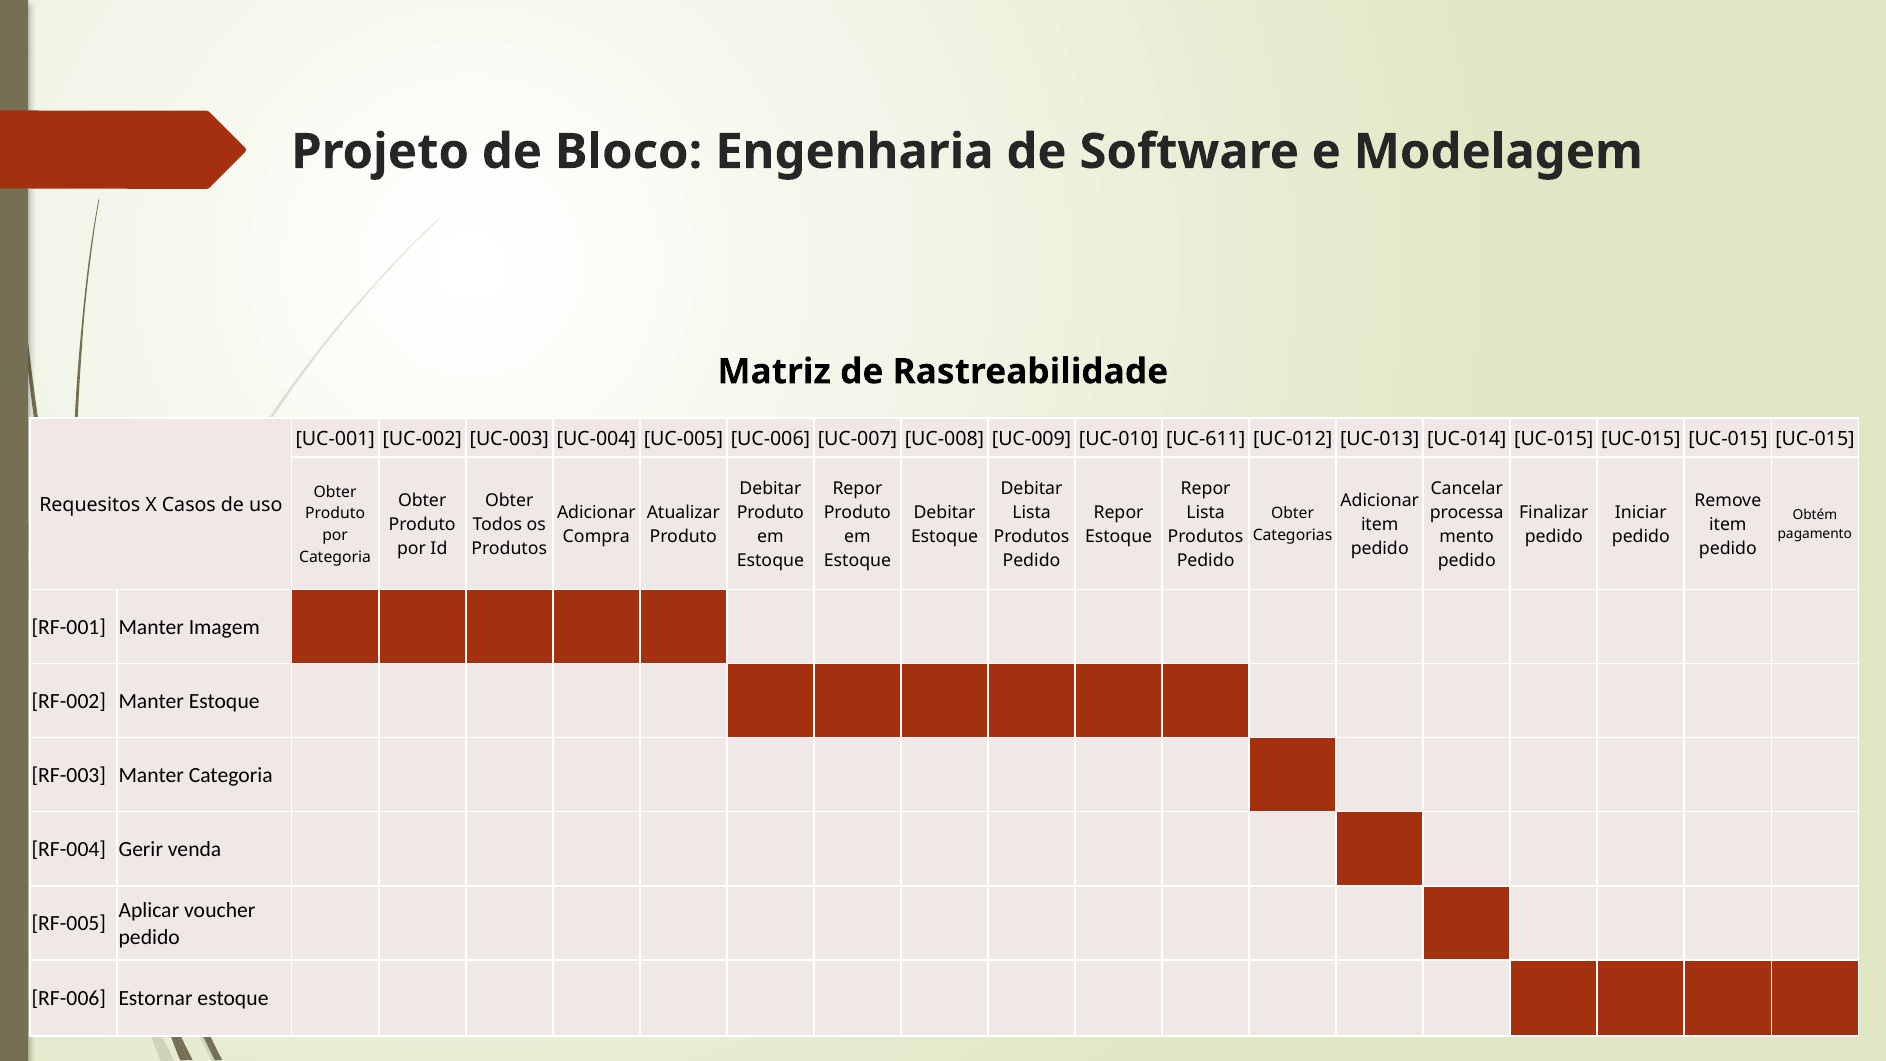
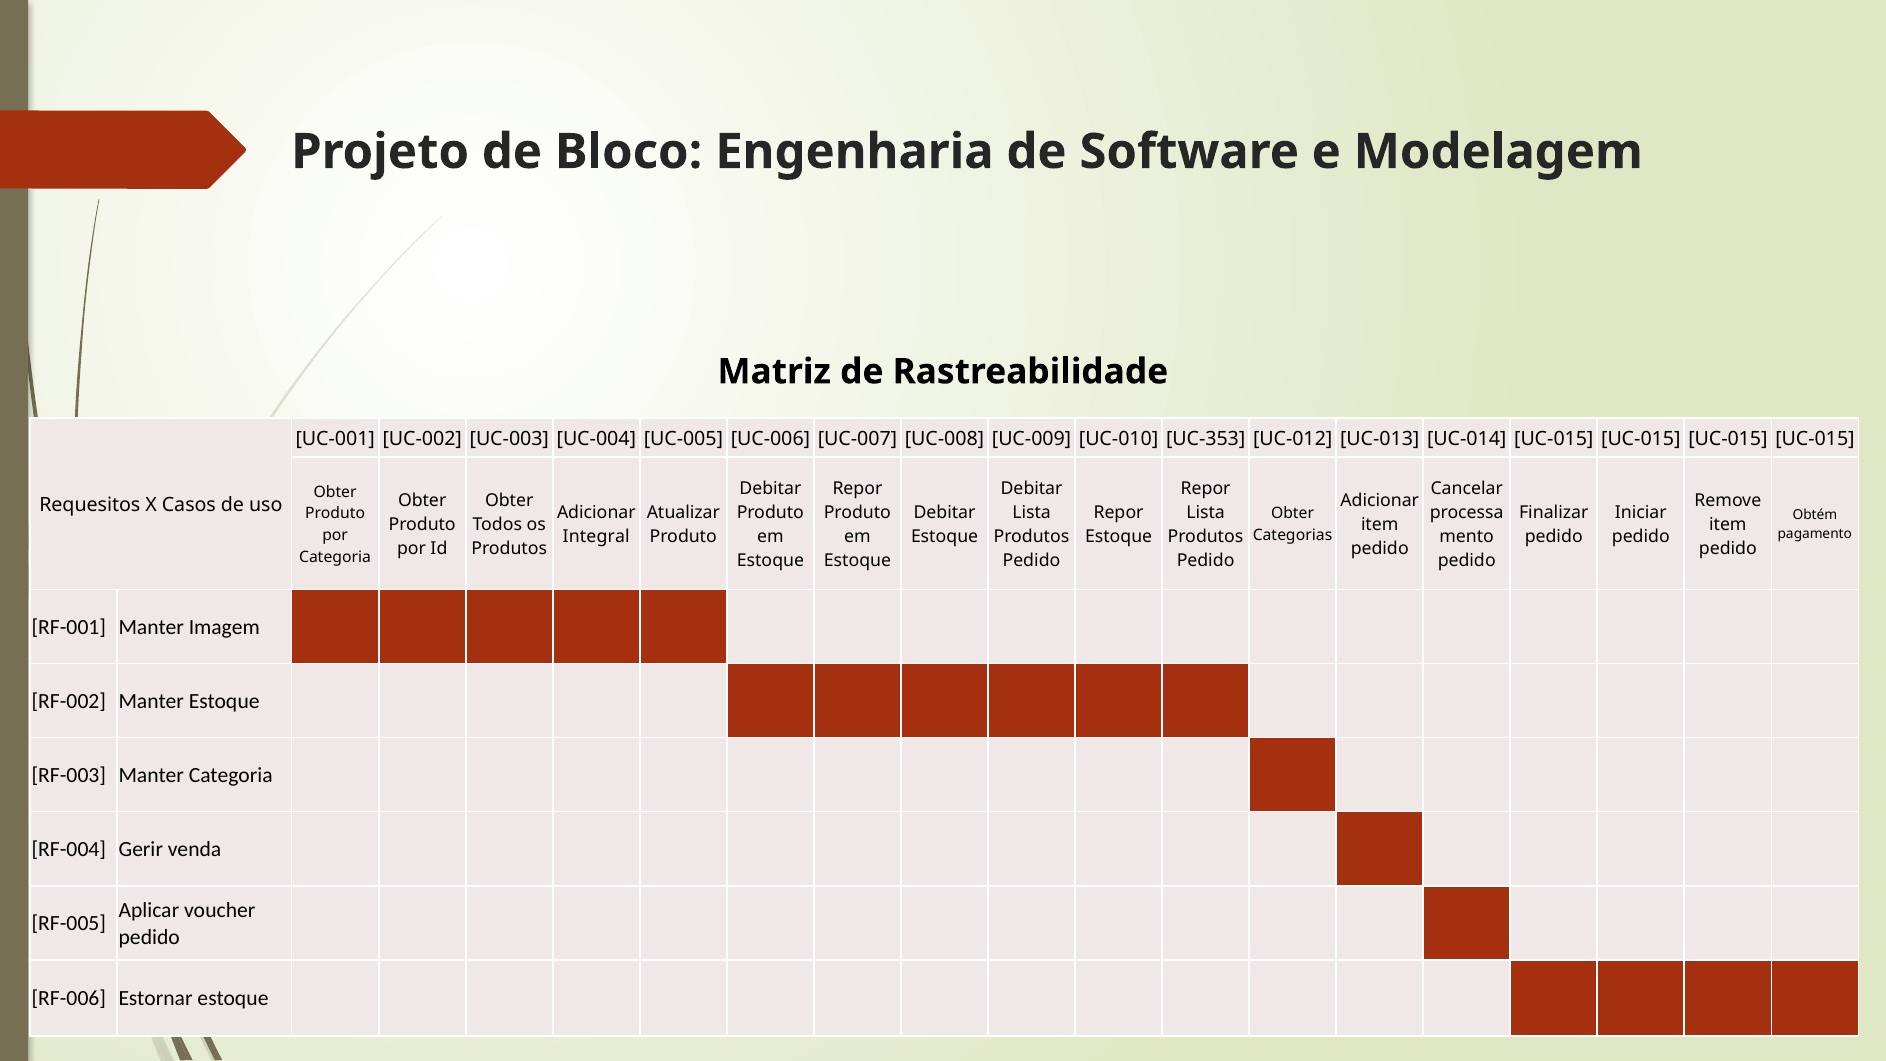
UC-611: UC-611 -> UC-353 (1206, 439)
Compra: Compra -> Integral (596, 537)
